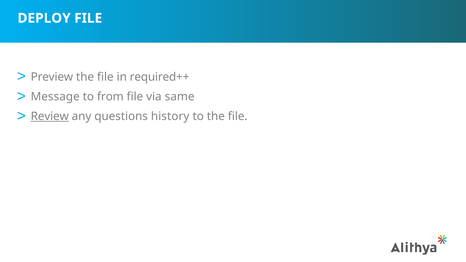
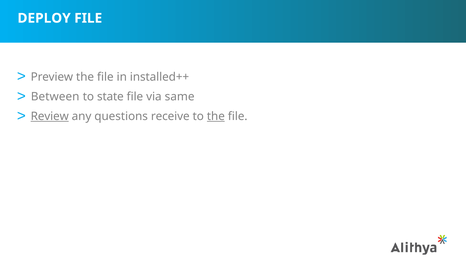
required++: required++ -> installed++ (159, 77)
Message: Message -> Between (55, 97)
from: from -> state (110, 97)
history: history -> receive (170, 117)
the underline: none -> present (216, 117)
